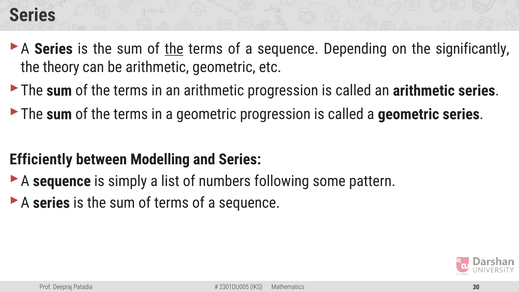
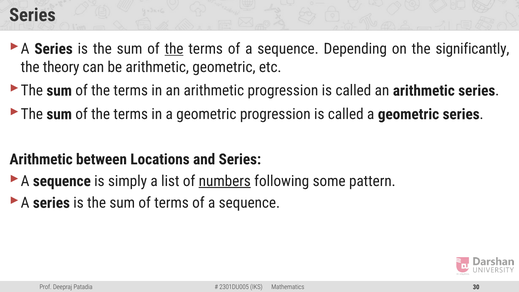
Efficiently: Efficiently -> Arithmetic (41, 159)
Modelling: Modelling -> Locations (160, 159)
numbers underline: none -> present (225, 181)
